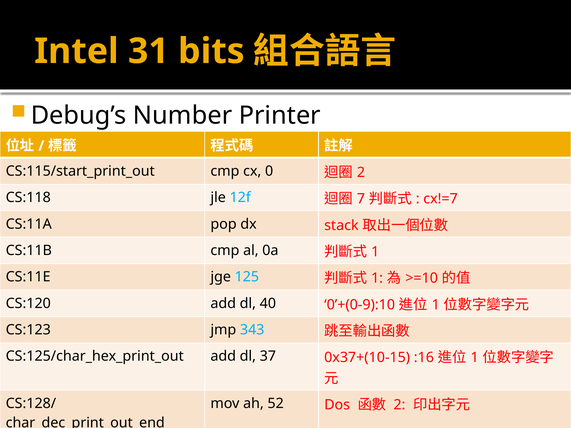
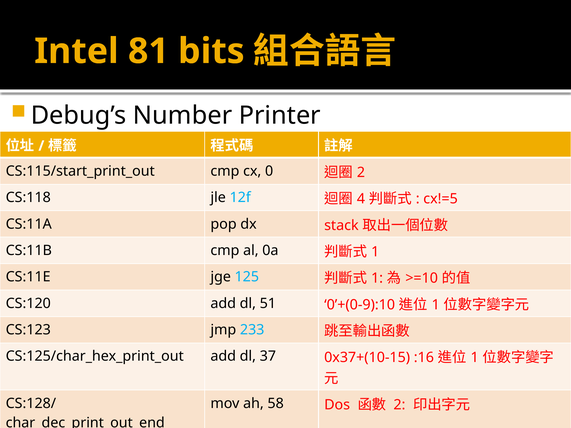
31: 31 -> 81 (148, 51)
7: 7 -> 4 (361, 199)
cx!=7: cx!=7 -> cx!=5 (441, 199)
40: 40 -> 51 (268, 304)
343: 343 -> 233 (252, 330)
52: 52 -> 58 (276, 404)
